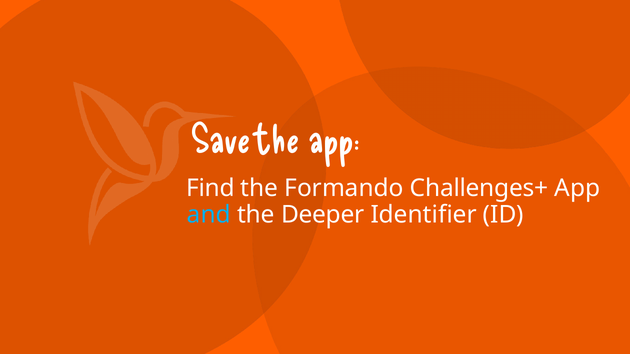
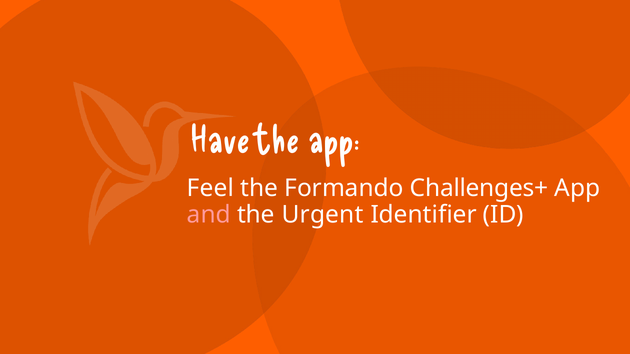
Save: Save -> Have (220, 140)
Find: Find -> Feel (210, 189)
and colour: light blue -> pink (209, 215)
Deeper: Deeper -> Urgent (323, 215)
